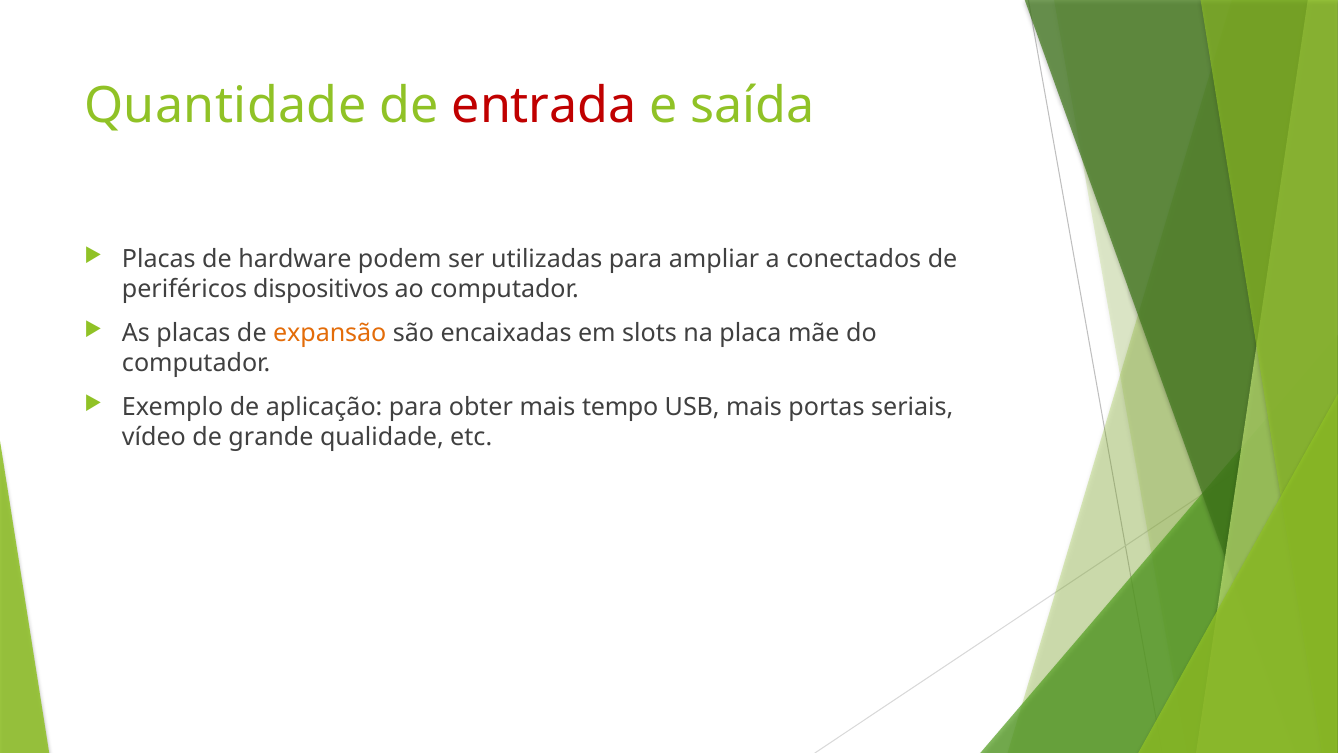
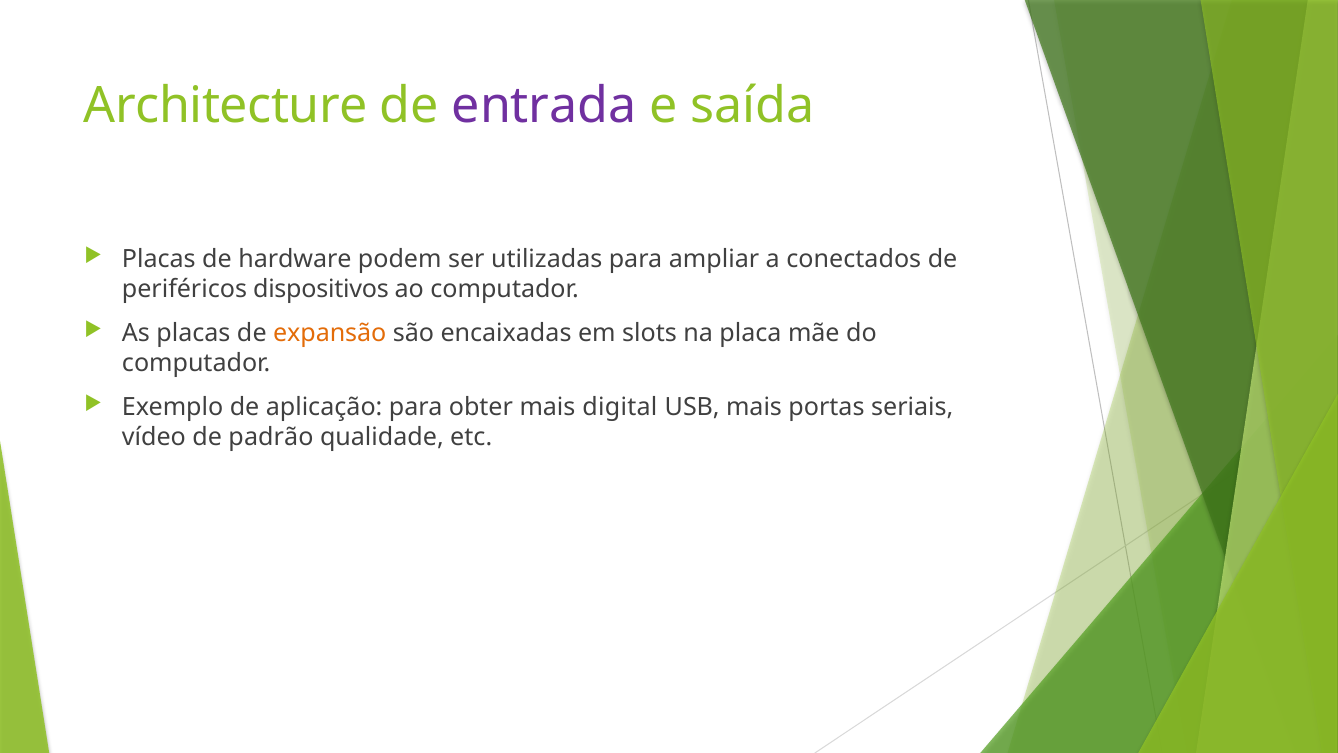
Quantidade: Quantidade -> Architecture (226, 106)
entrada colour: red -> purple (544, 106)
tempo: tempo -> digital (620, 407)
grande: grande -> padrão (271, 437)
